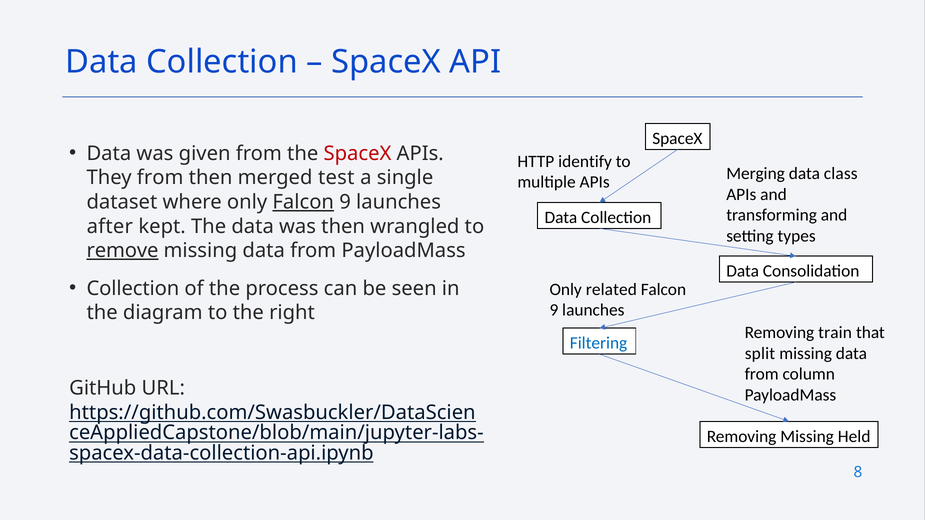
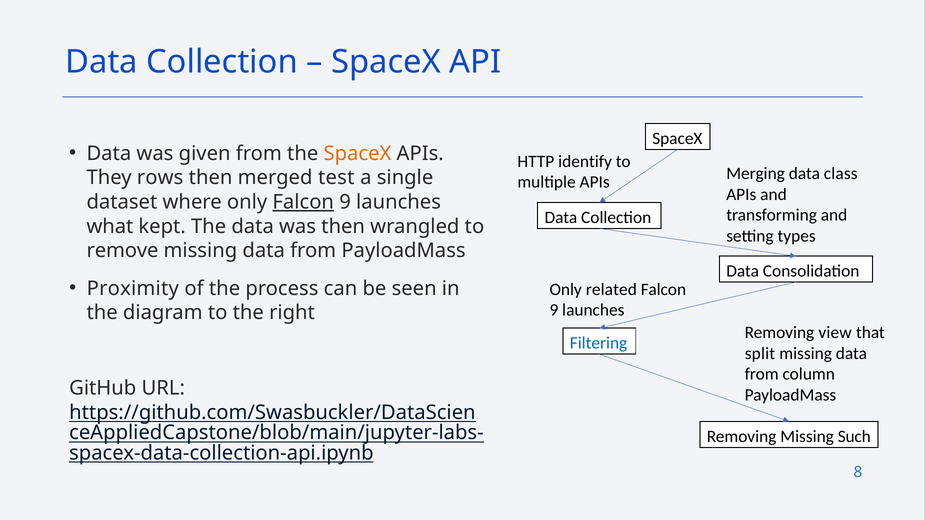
SpaceX colour: red -> orange (357, 154)
They from: from -> rows (160, 178)
after: after -> what (110, 226)
remove underline: present -> none (123, 251)
Collection: Collection -> Proximity (133, 289)
train: train -> view (835, 333)
Held: Held -> Such (854, 437)
